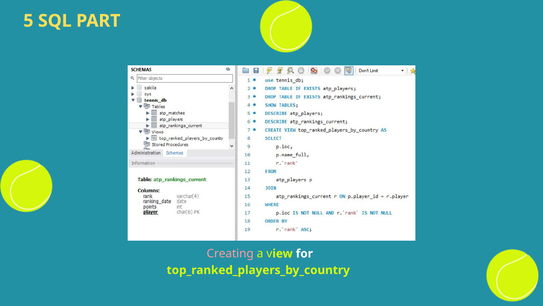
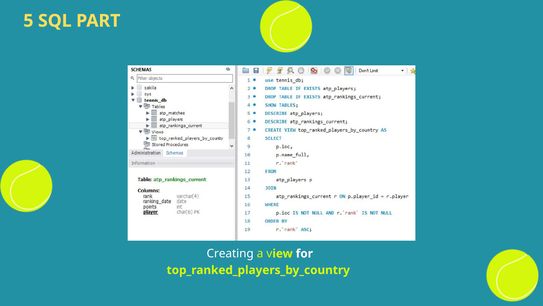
Creating colour: pink -> white (230, 253)
